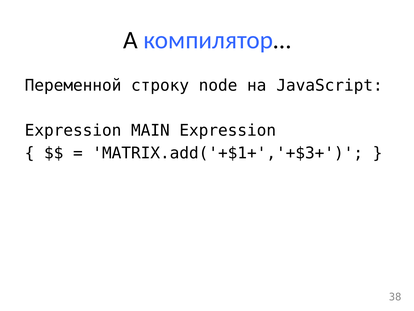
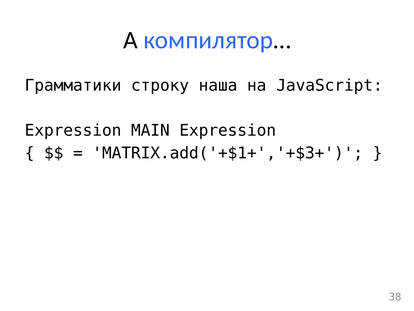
Переменной: Переменной -> Грамматики (73, 85)
node: node -> наша (218, 85)
